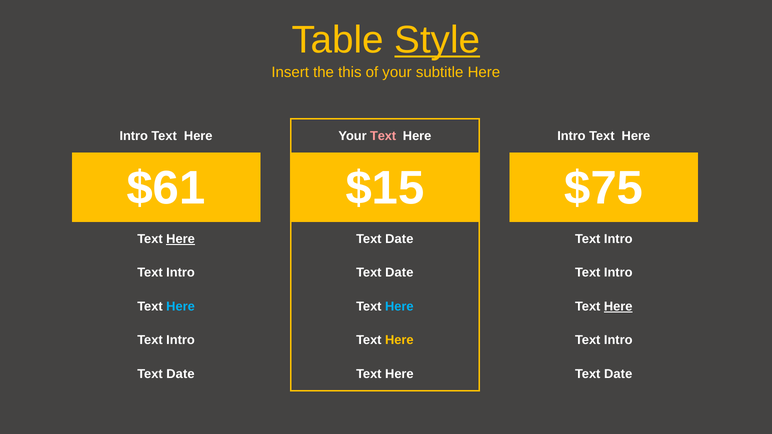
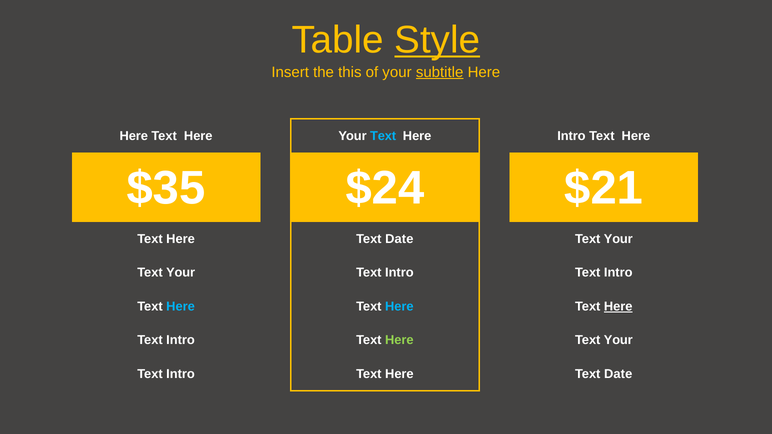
subtitle underline: none -> present (440, 72)
Intro: Intro -> Here (134, 136)
Text colour: pink -> light blue (383, 136)
$61: $61 -> $35 (166, 188)
$15: $15 -> $24 (385, 188)
$75: $75 -> $21 (604, 188)
Here underline: present -> none (181, 239)
Intro: Intro -> Your (618, 239)
Intro: Intro -> Your (181, 273)
Date: Date -> Intro (399, 273)
Here colour: yellow -> light green (399, 340)
Intro: Intro -> Your (618, 340)
Date: Date -> Intro (181, 374)
